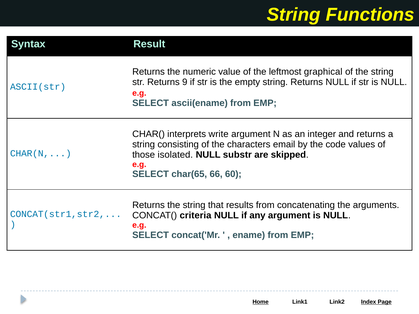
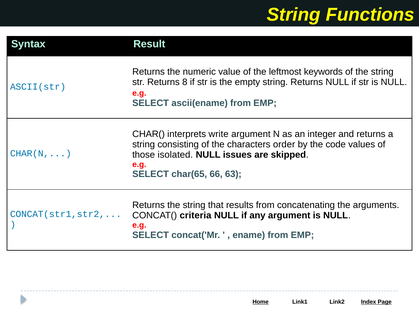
graphical: graphical -> keywords (323, 72)
9: 9 -> 8 (185, 82)
email: email -> order (284, 144)
substr: substr -> issues (237, 155)
60: 60 -> 63 (233, 174)
